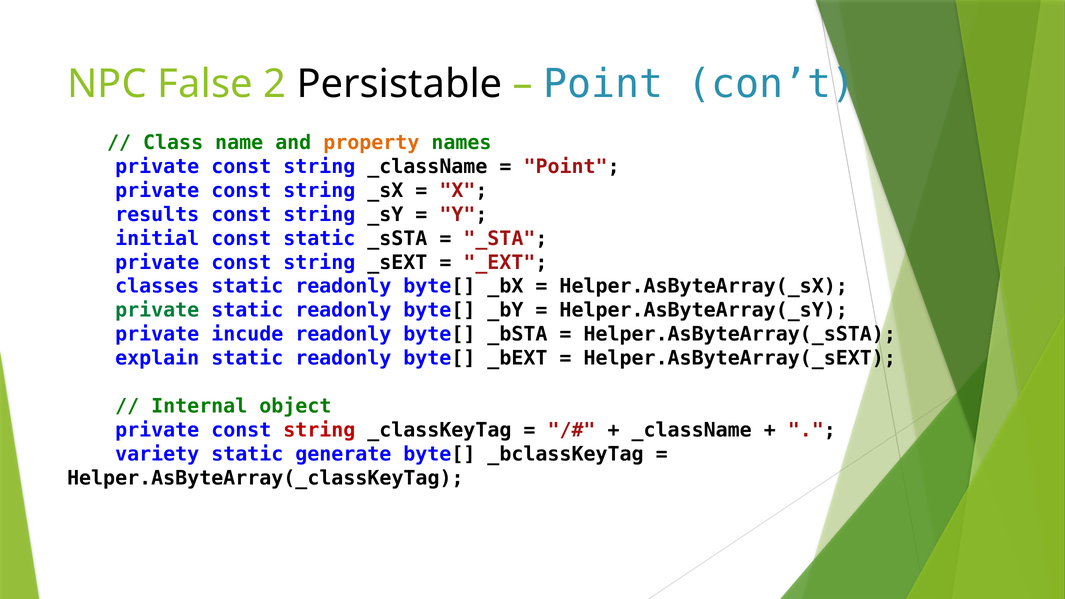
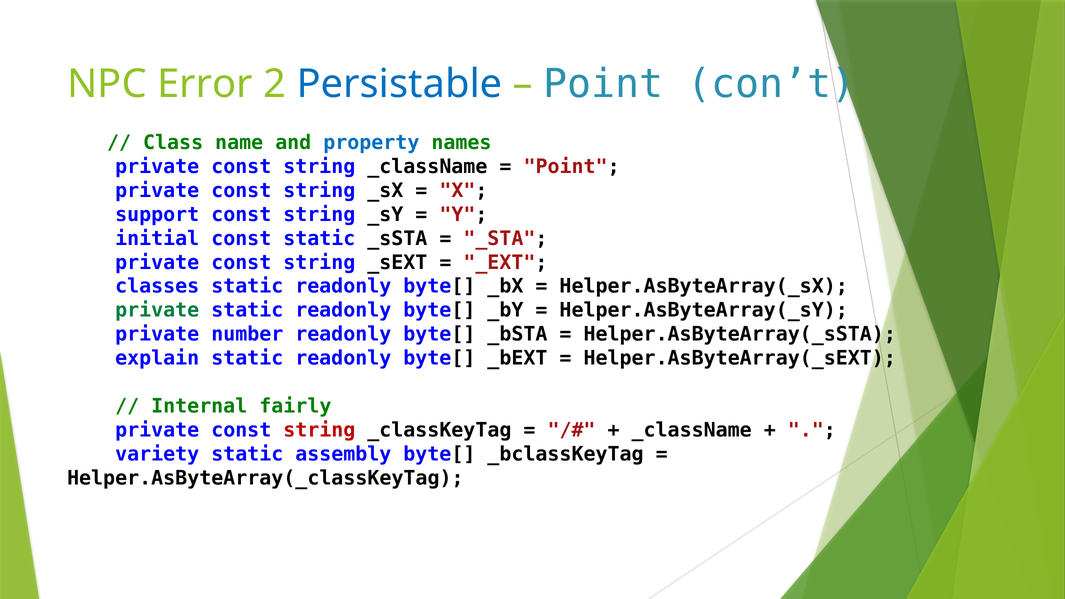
False: False -> Error (205, 84)
Persistable colour: black -> blue (400, 84)
property colour: orange -> blue (371, 143)
results: results -> support (157, 215)
incude: incude -> number (247, 334)
object: object -> fairly (295, 406)
generate: generate -> assembly (343, 454)
